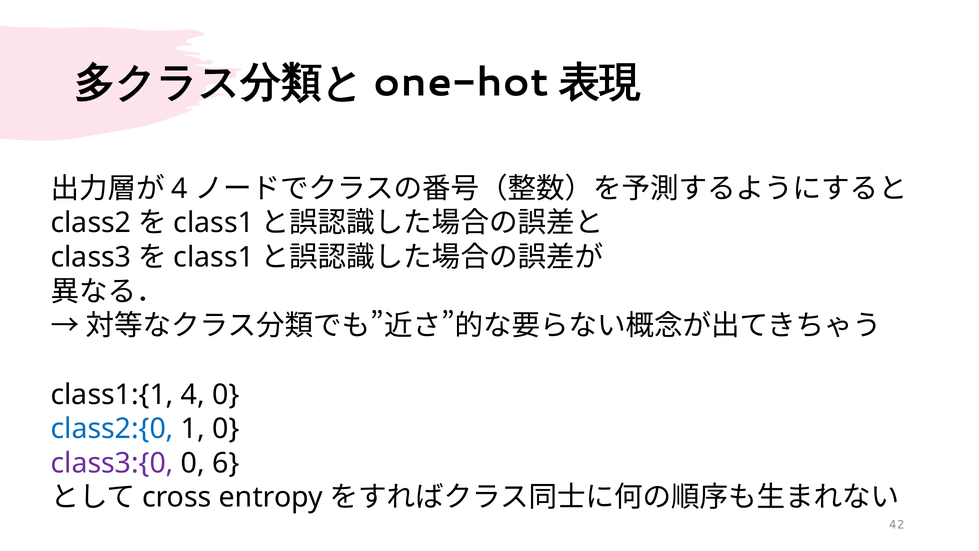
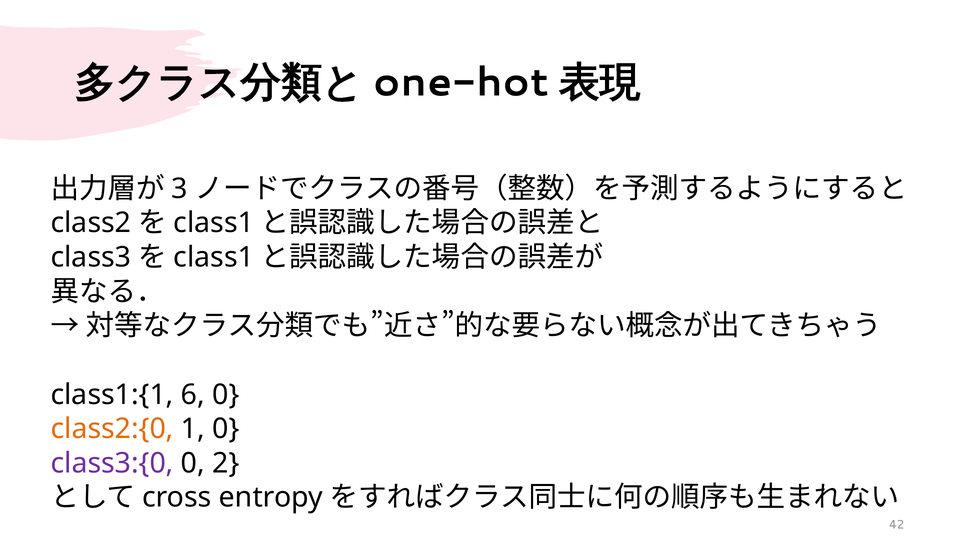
4: 4 -> 3 (180, 189)
class1:{1 4: 4 -> 6 (193, 394)
class2:{0 colour: blue -> orange (112, 429)
6: 6 -> 2 (226, 463)
